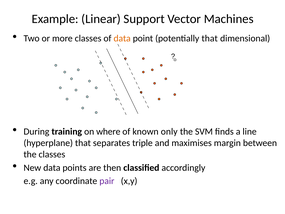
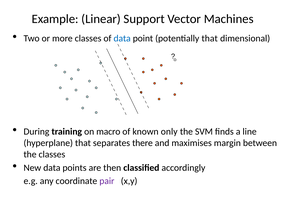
data colour: orange -> blue (122, 38)
where: where -> macro (108, 131)
triple: triple -> there (142, 143)
